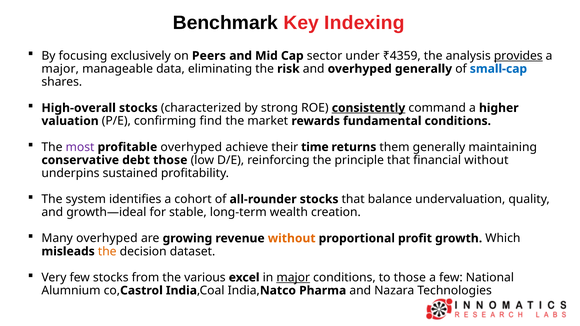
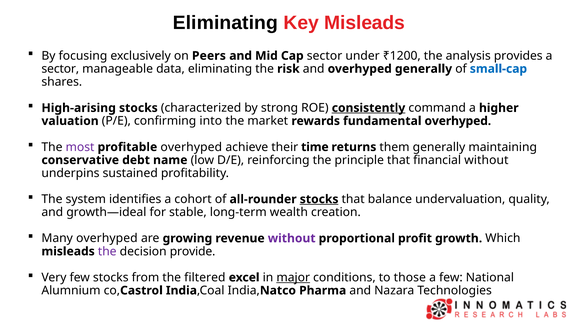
Benchmark: Benchmark -> Eliminating (225, 23)
Key Indexing: Indexing -> Misleads (365, 23)
₹4359: ₹4359 -> ₹1200 (402, 56)
provides underline: present -> none (518, 56)
major: major -> sector (60, 69)
High-overall: High-overall -> High-arising (79, 108)
find: find -> into (211, 121)
fundamental conditions: conditions -> overhyped (458, 121)
debt those: those -> name (170, 160)
stocks underline: none -> present (319, 199)
without colour: orange -> purple (292, 239)
the colour: orange -> purple (107, 252)
dataset: dataset -> provide (193, 252)
various: various -> filtered (205, 278)
